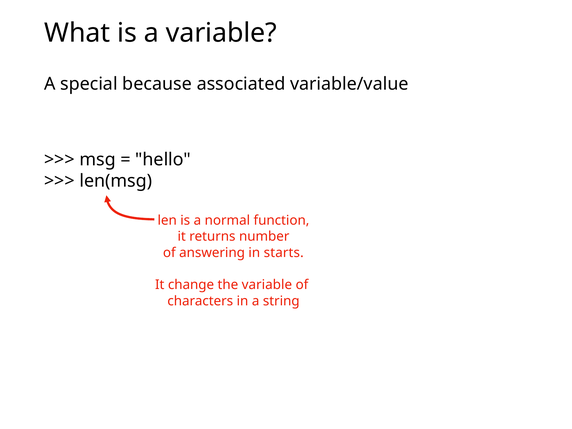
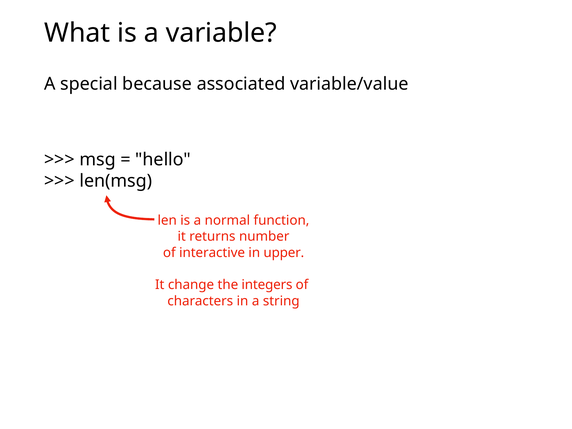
answering: answering -> interactive (212, 253)
starts: starts -> upper (284, 253)
the variable: variable -> integers (267, 285)
